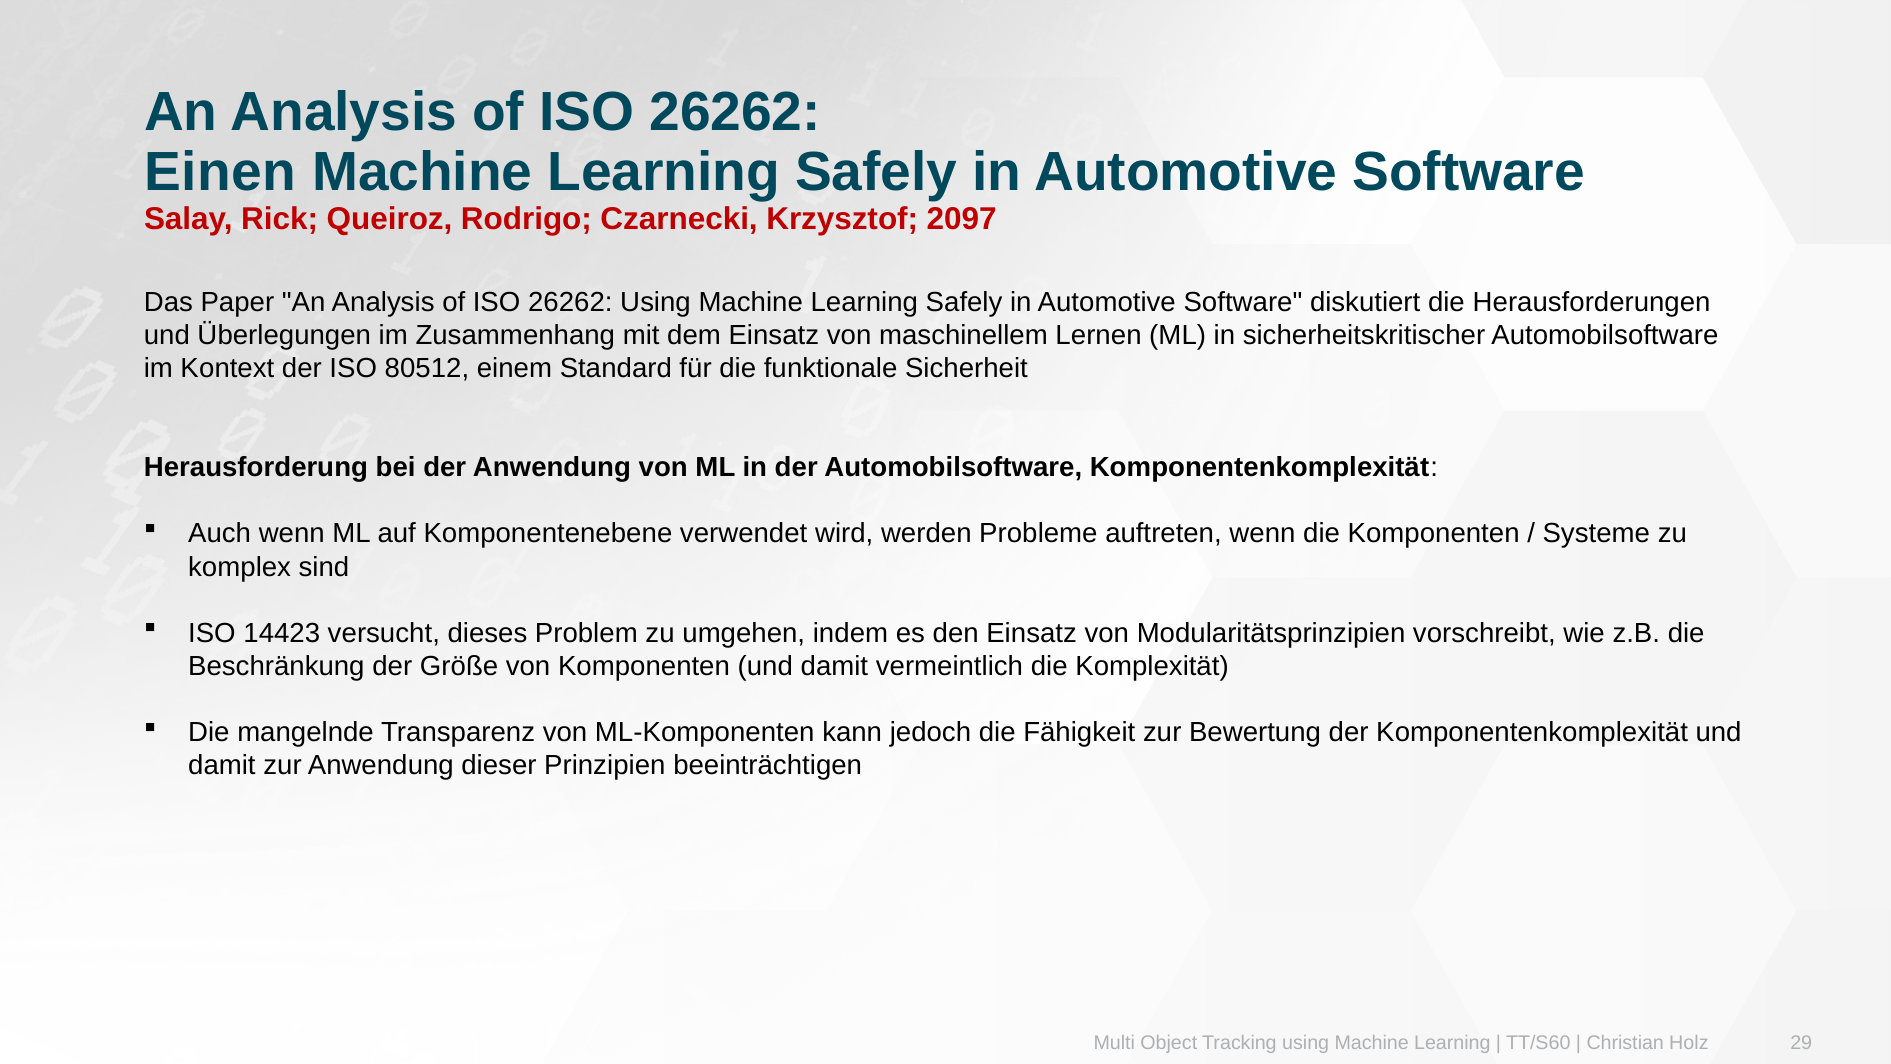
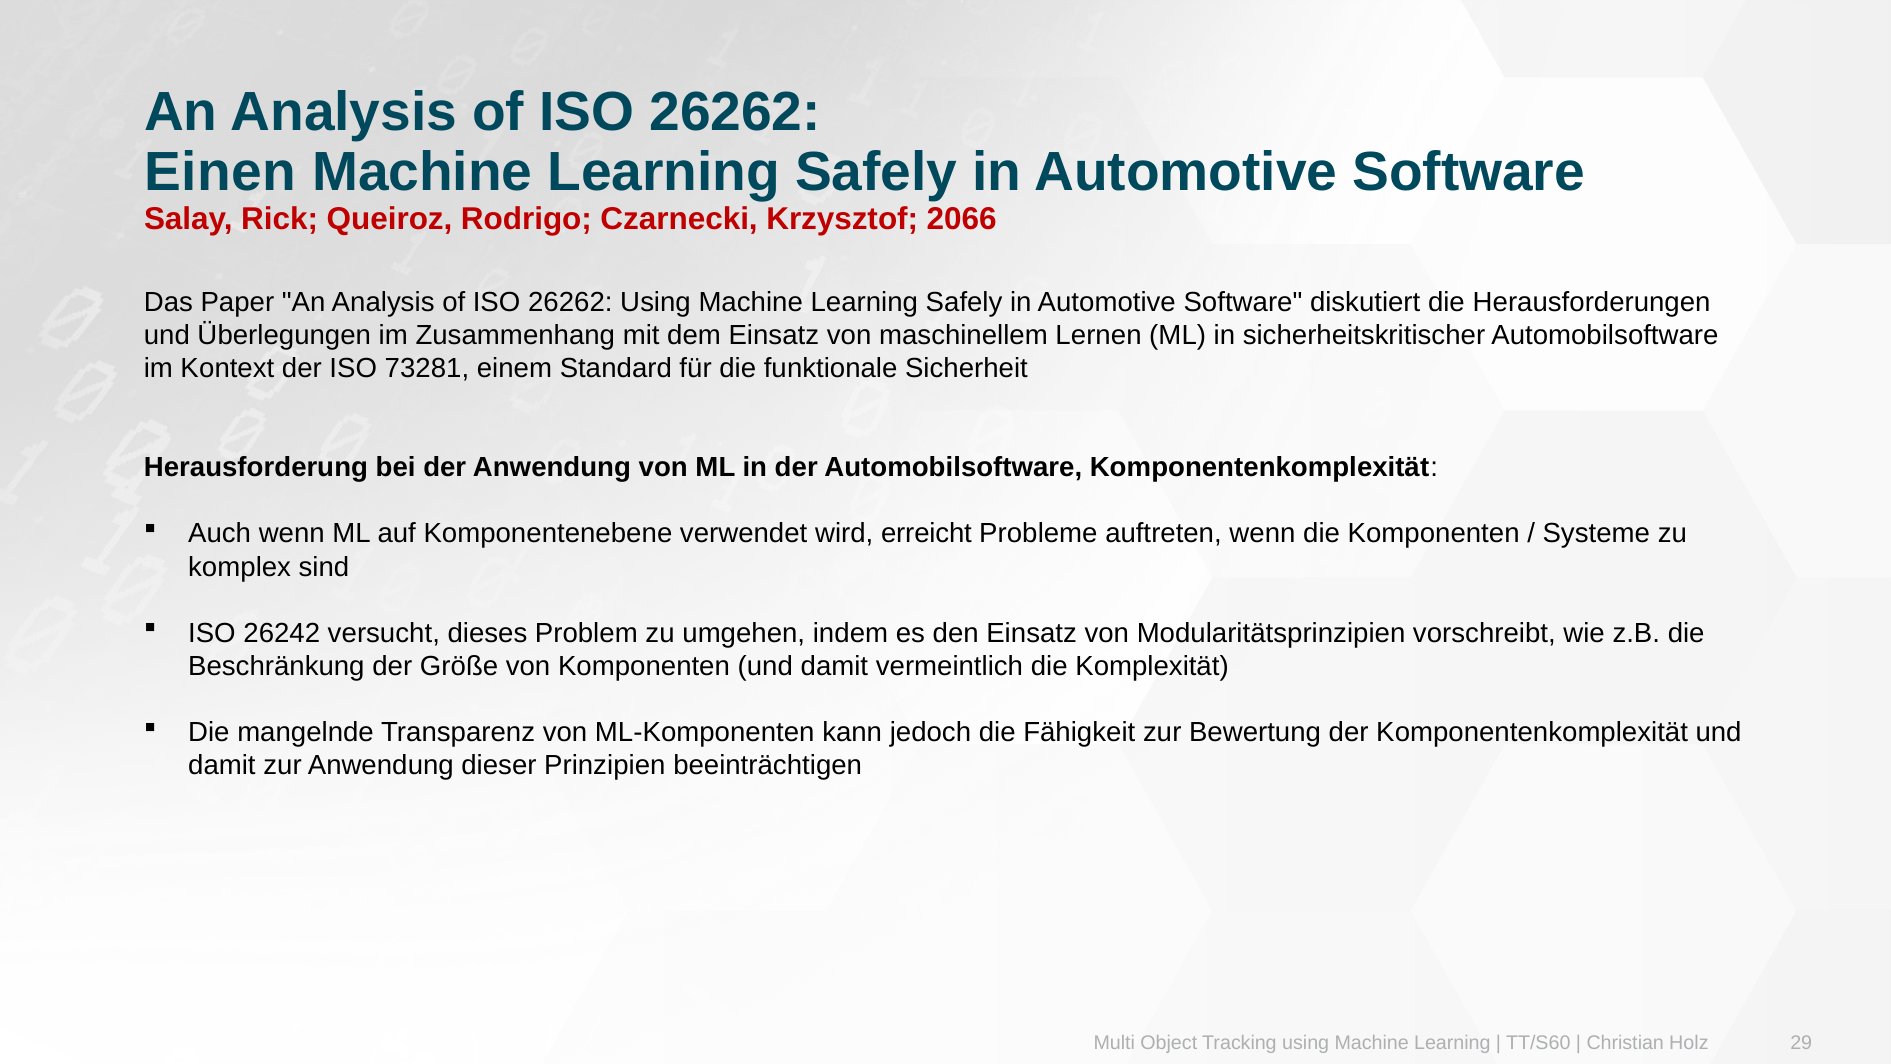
2097: 2097 -> 2066 (962, 219)
80512: 80512 -> 73281 (427, 368)
werden: werden -> erreicht (926, 534)
14423: 14423 -> 26242 (282, 633)
